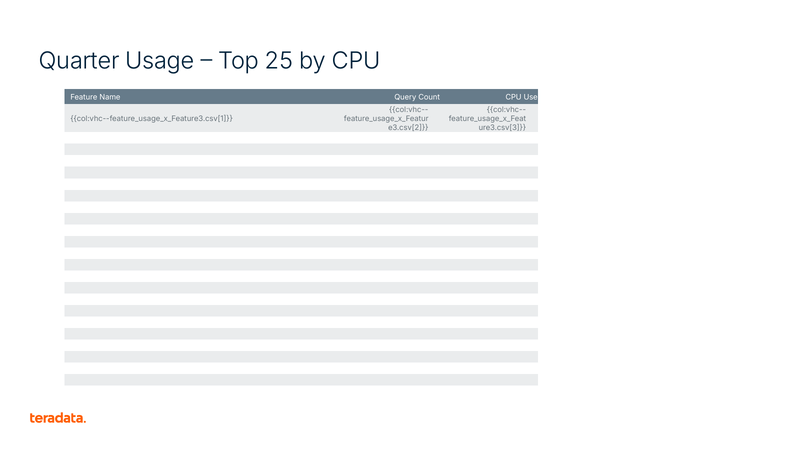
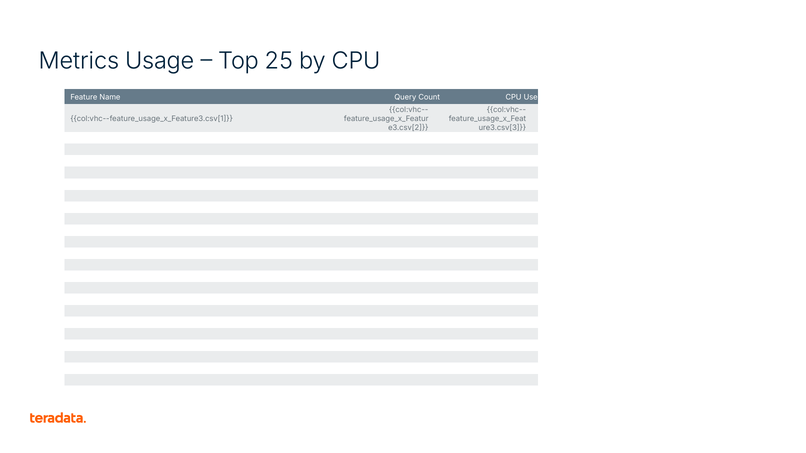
Quarter: Quarter -> Metrics (79, 61)
